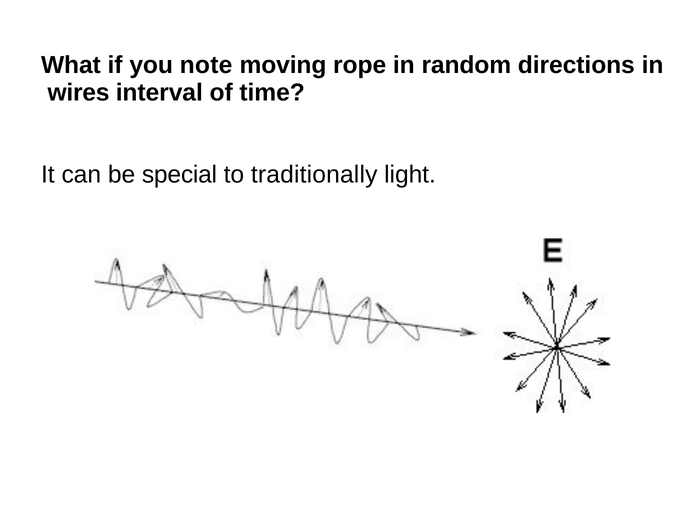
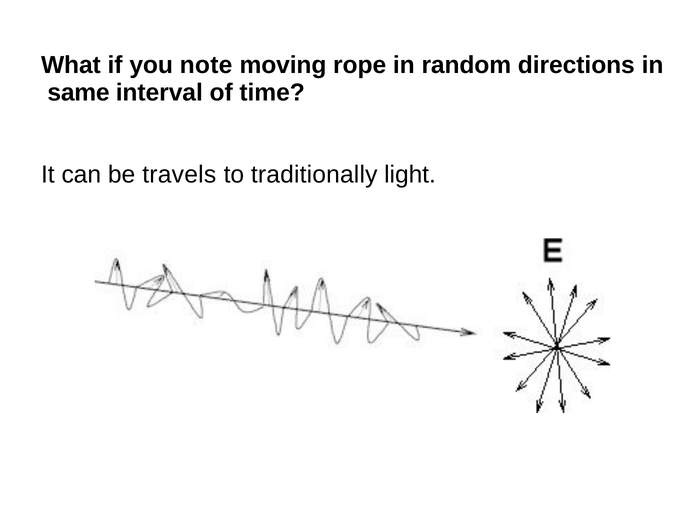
wires: wires -> same (79, 93)
special: special -> travels (179, 175)
